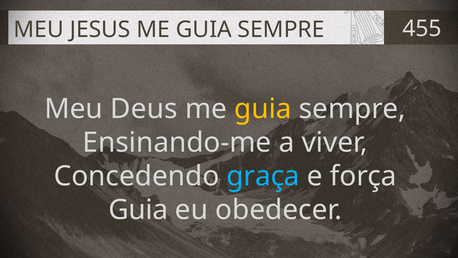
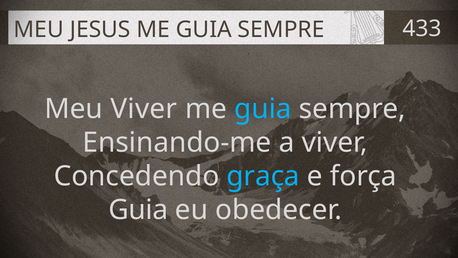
455: 455 -> 433 (422, 29)
Meu Deus: Deus -> Viver (144, 109)
guia colour: yellow -> light blue (263, 109)
